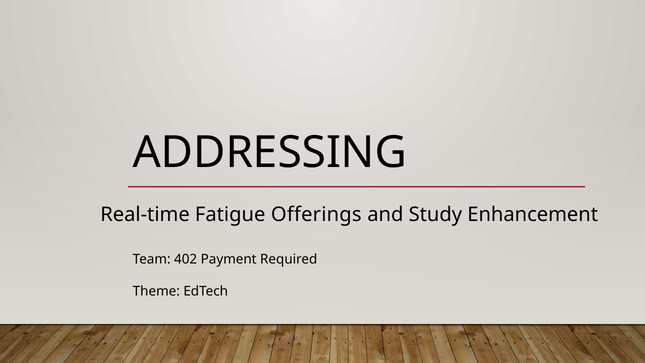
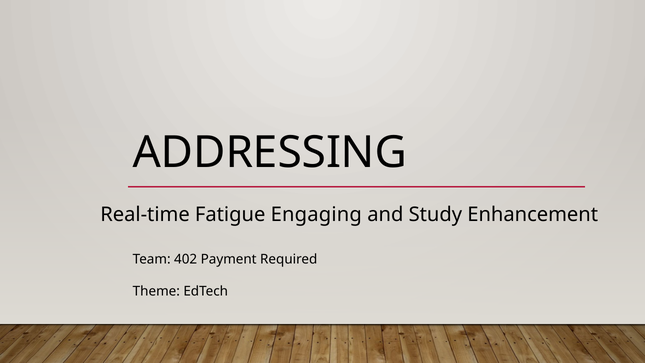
Offerings: Offerings -> Engaging (316, 214)
